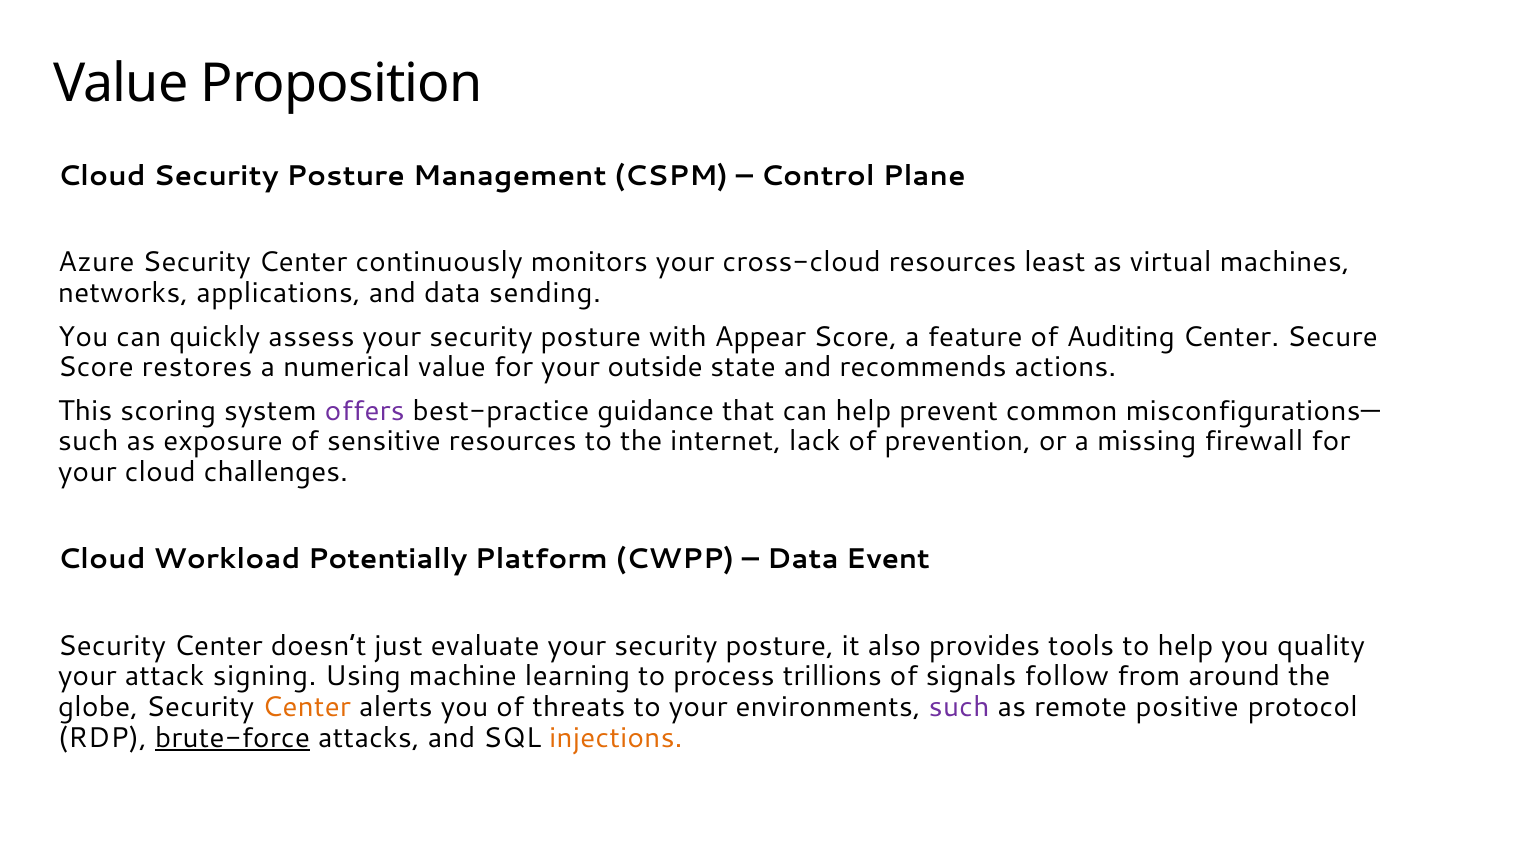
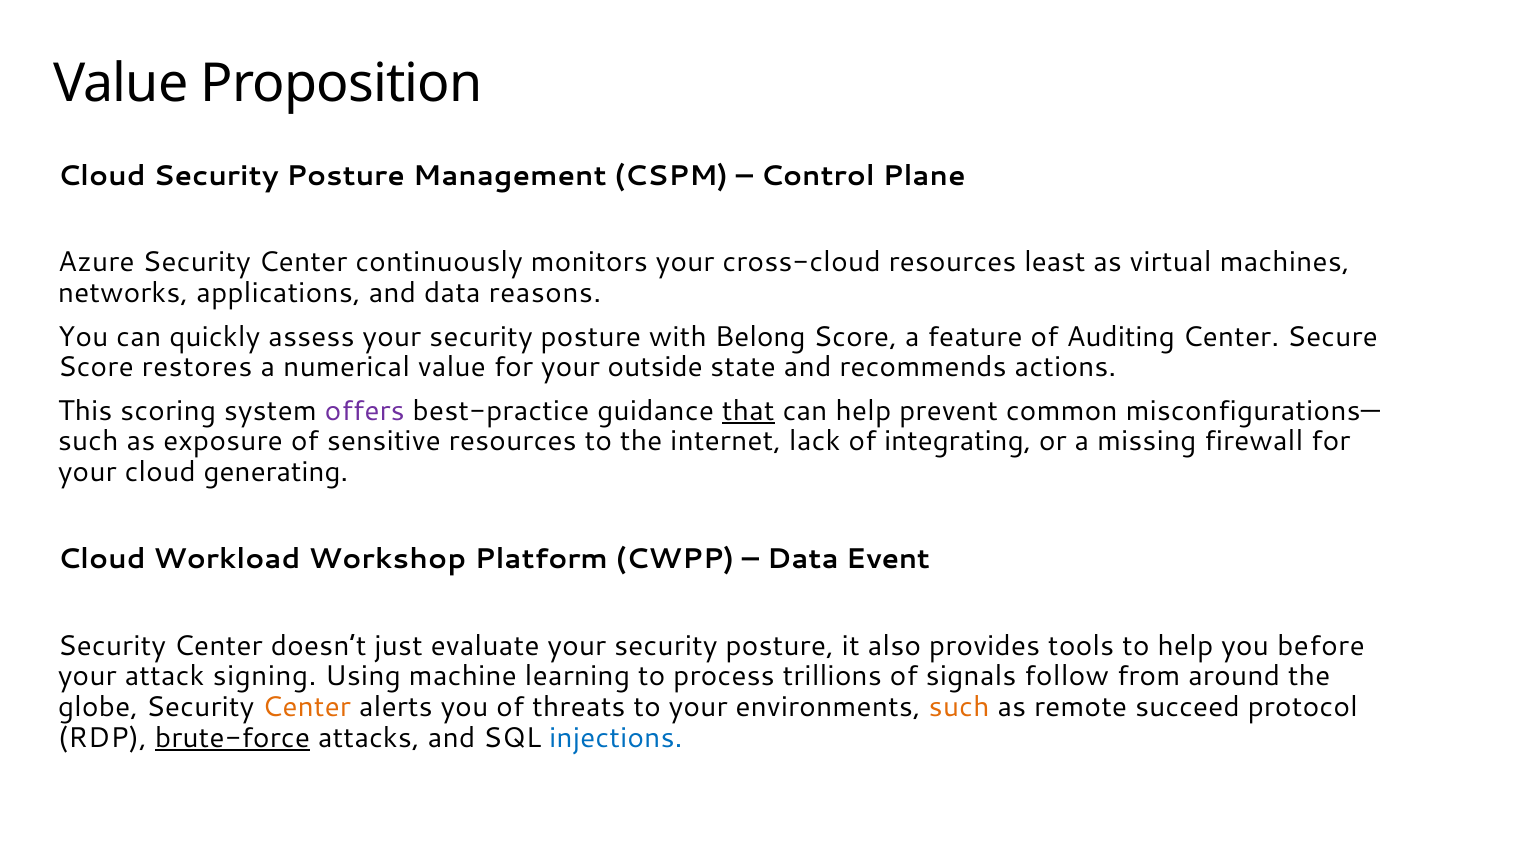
sending: sending -> reasons (545, 293)
Appear: Appear -> Belong (760, 337)
that underline: none -> present (748, 411)
prevention: prevention -> integrating (958, 441)
challenges: challenges -> generating (276, 472)
Potentially: Potentially -> Workshop (387, 559)
quality: quality -> before (1321, 646)
such colour: purple -> orange (959, 707)
positive: positive -> succeed (1187, 707)
injections colour: orange -> blue (616, 738)
